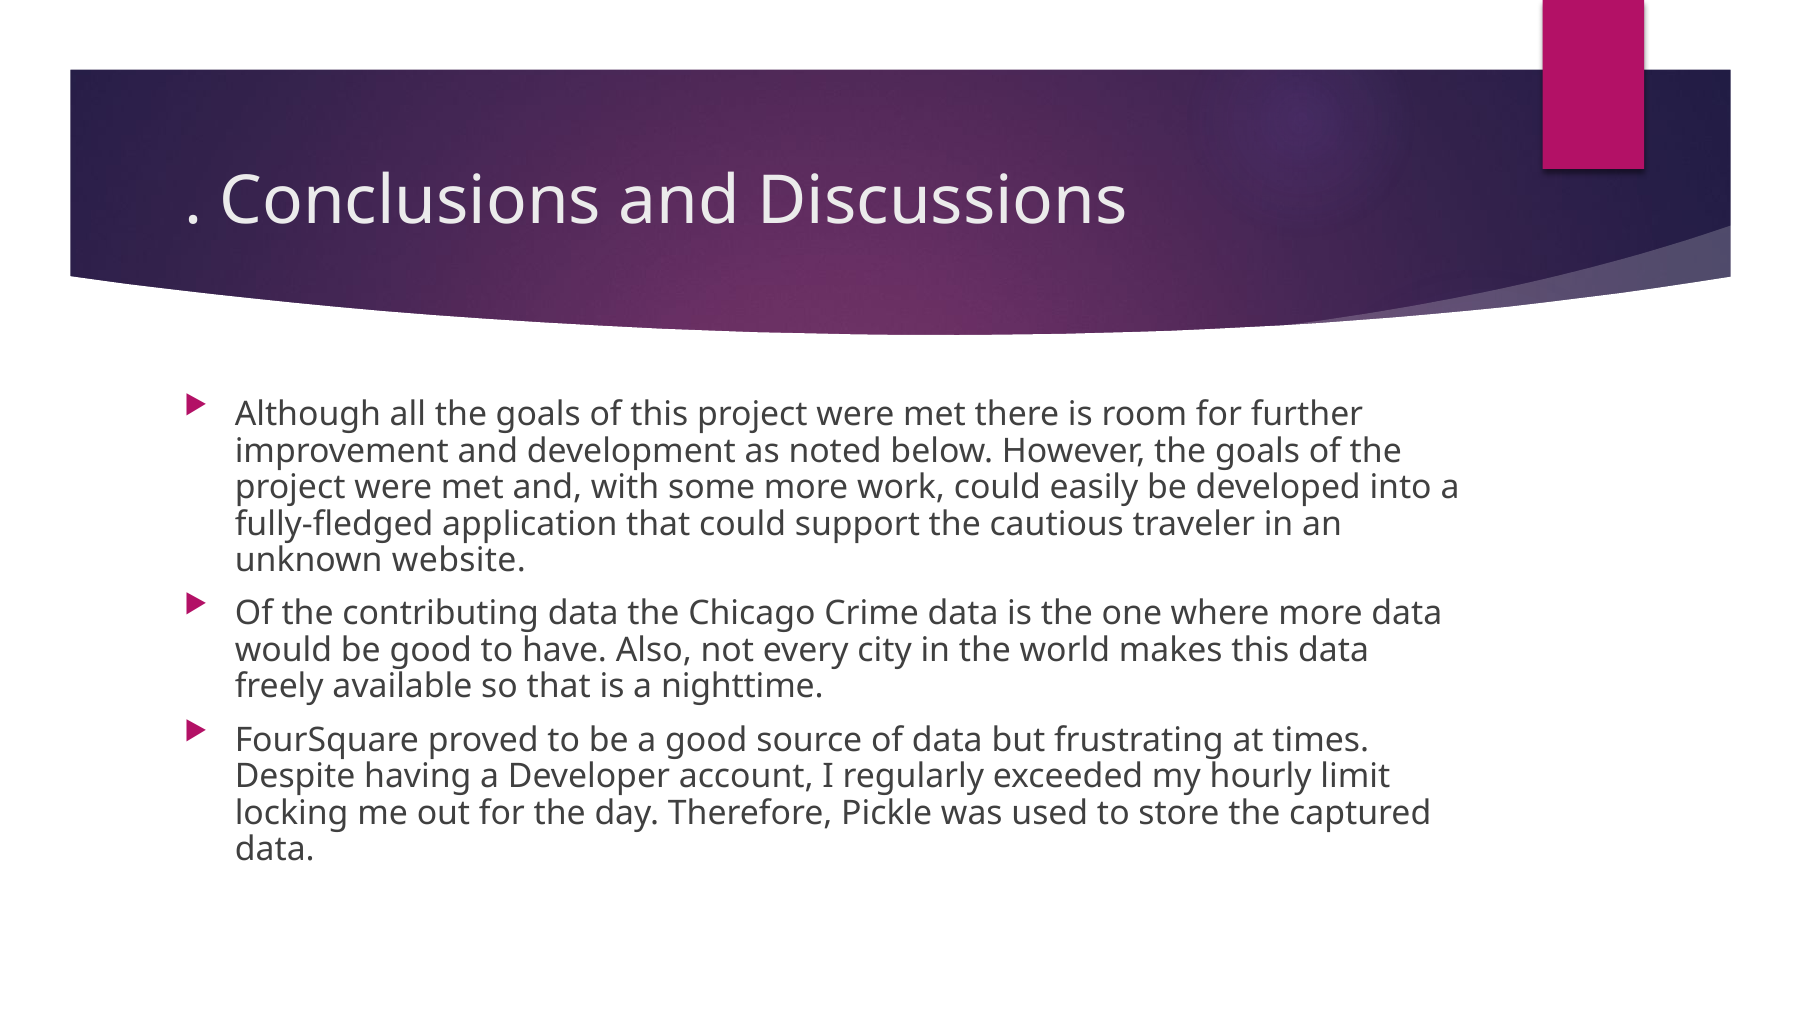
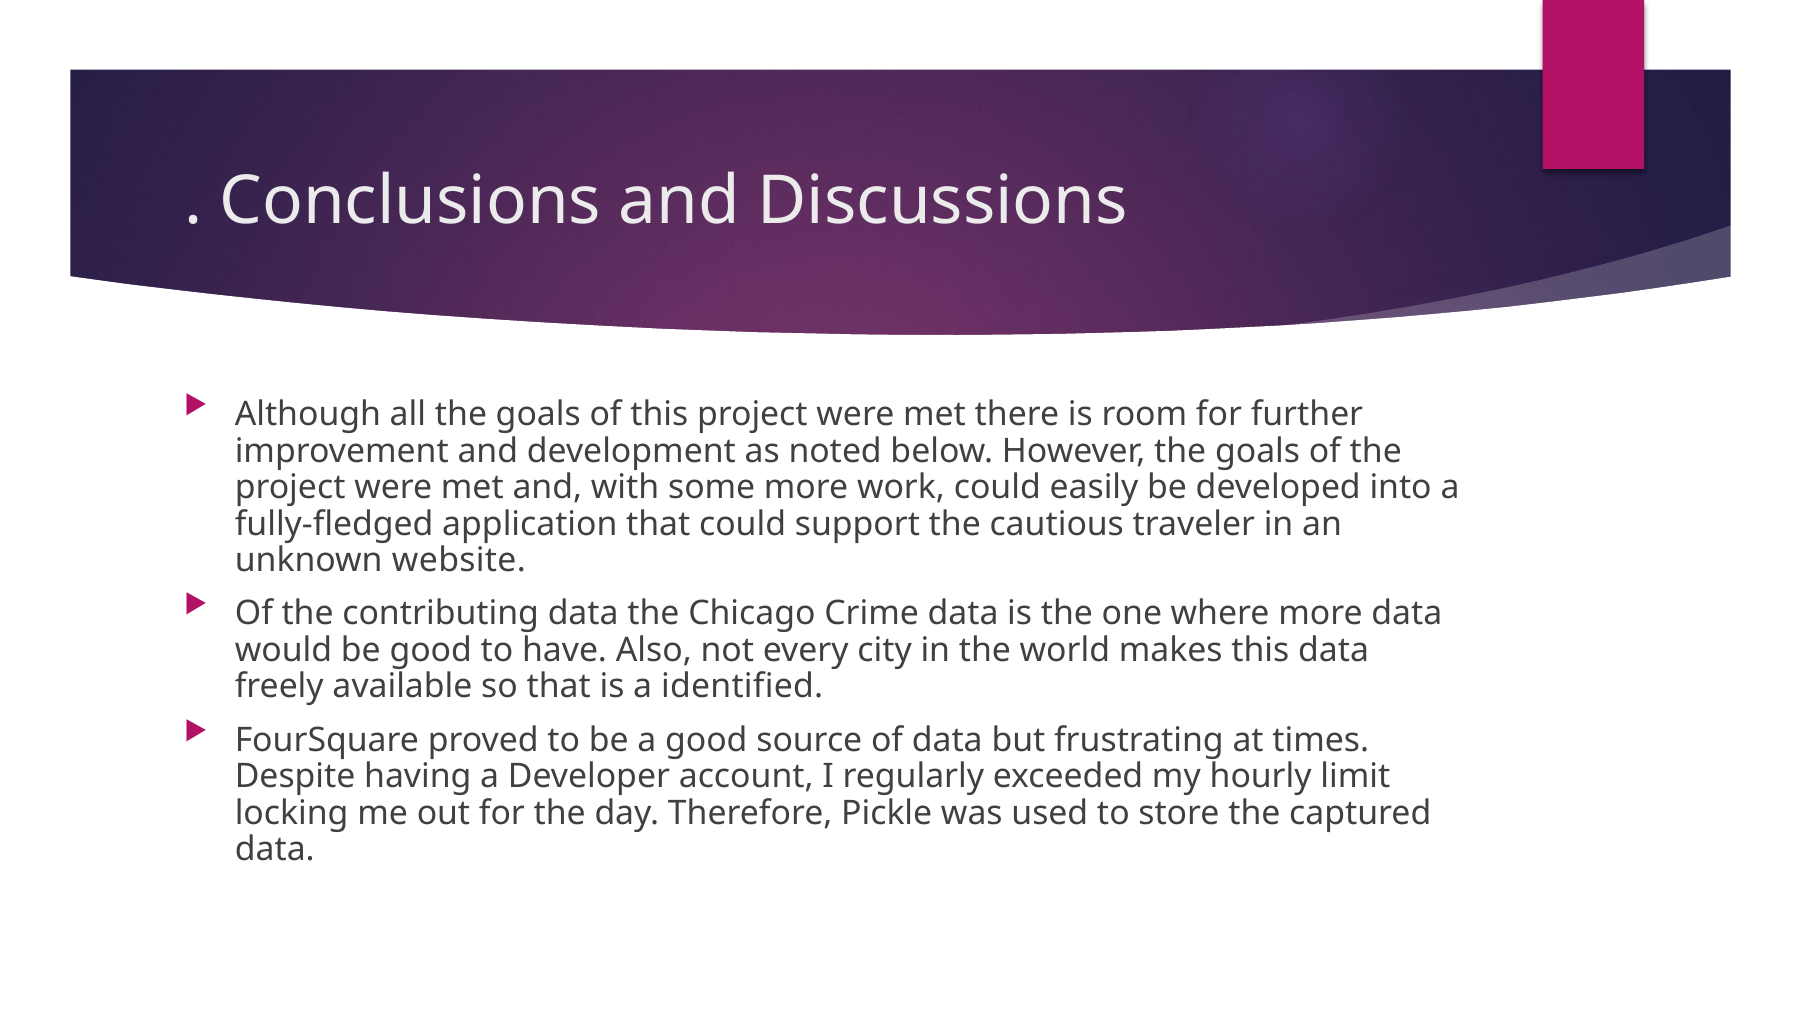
nighttime: nighttime -> identified (742, 687)
